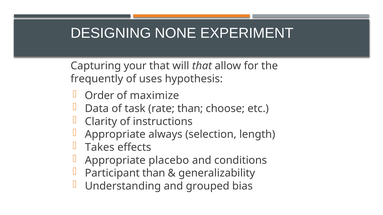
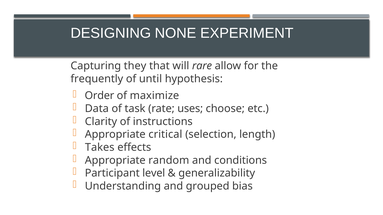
your: your -> they (135, 66)
will that: that -> rare (202, 66)
uses: uses -> until (151, 79)
rate than: than -> uses (190, 109)
always: always -> critical (165, 135)
placebo: placebo -> random (169, 161)
Participant than: than -> level (154, 173)
